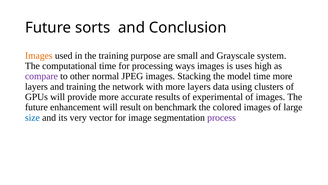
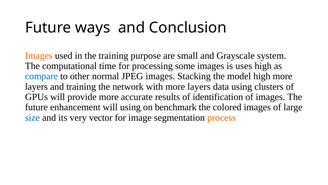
sorts: sorts -> ways (93, 28)
ways: ways -> some (185, 66)
compare colour: purple -> blue (41, 76)
model time: time -> high (262, 76)
experimental: experimental -> identification (218, 97)
will result: result -> using (130, 107)
process colour: purple -> orange (222, 117)
